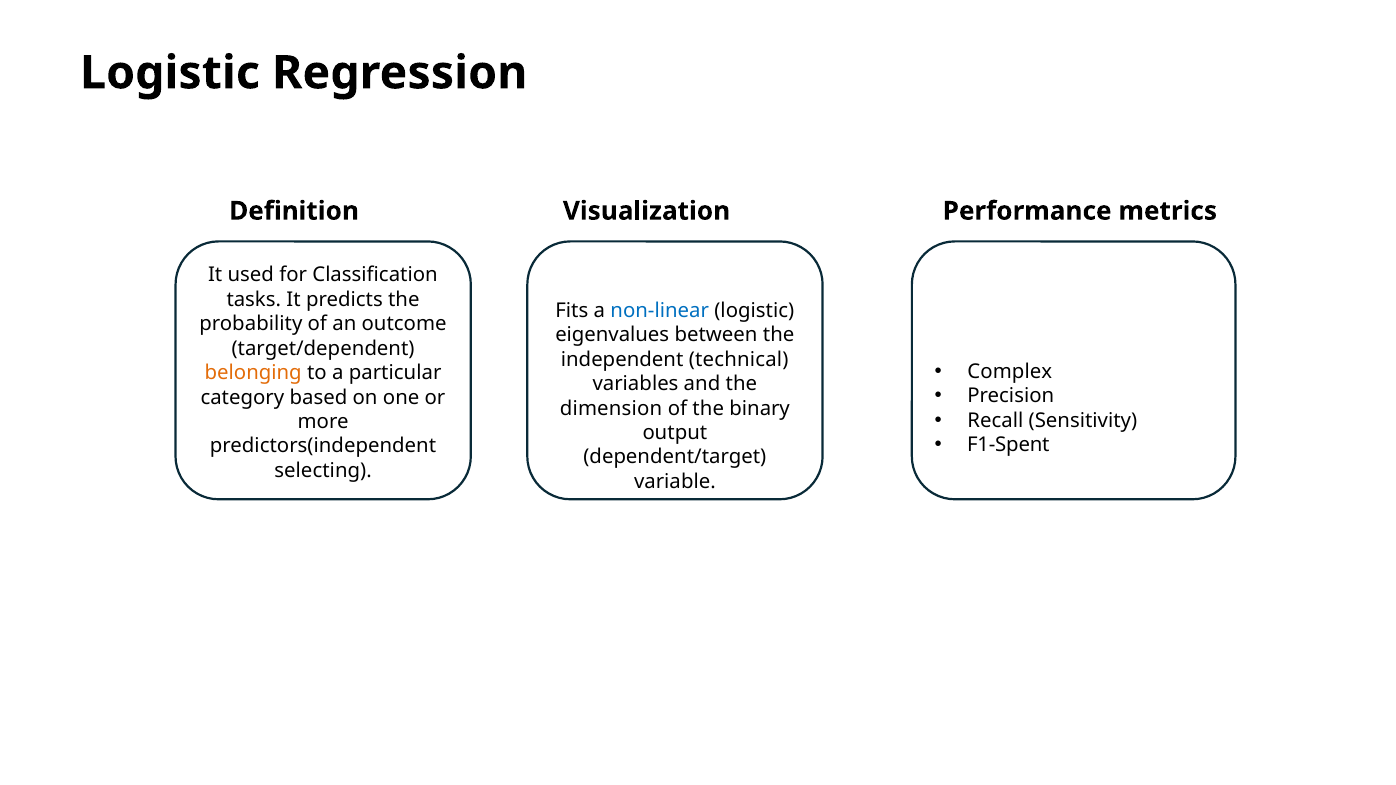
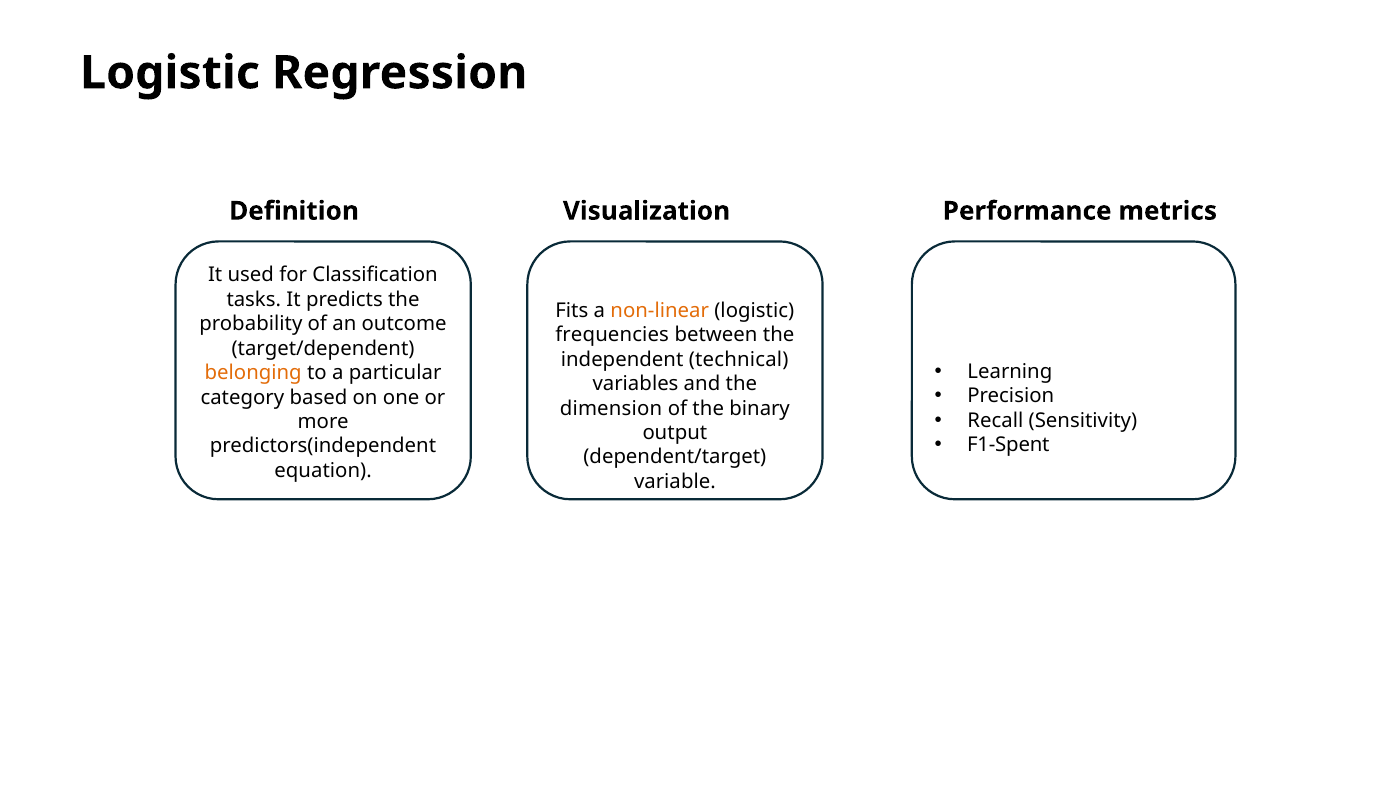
non-linear colour: blue -> orange (660, 311)
eigenvalues: eigenvalues -> frequencies (612, 335)
Complex: Complex -> Learning (1010, 372)
selecting: selecting -> equation (323, 471)
